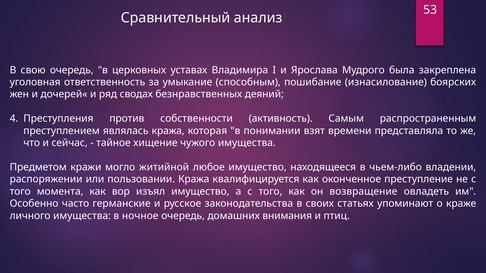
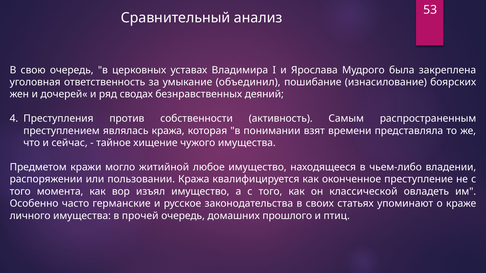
способным: способным -> объединил (248, 82)
возвращение: возвращение -> классической (363, 192)
ночное: ночное -> прочей (140, 216)
внимания: внимания -> прошлого (287, 216)
